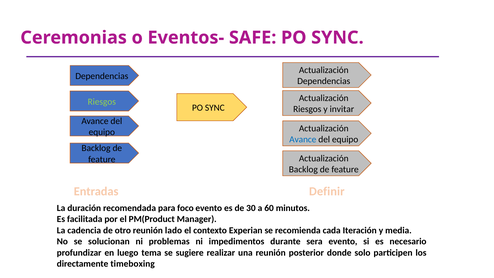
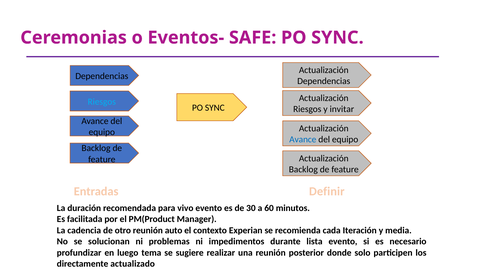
Riesgos colour: light green -> light blue (102, 102)
foco: foco -> vivo (185, 208)
lado: lado -> auto (174, 230)
sera: sera -> lista (315, 241)
timeboxing: timeboxing -> actualizado (133, 264)
